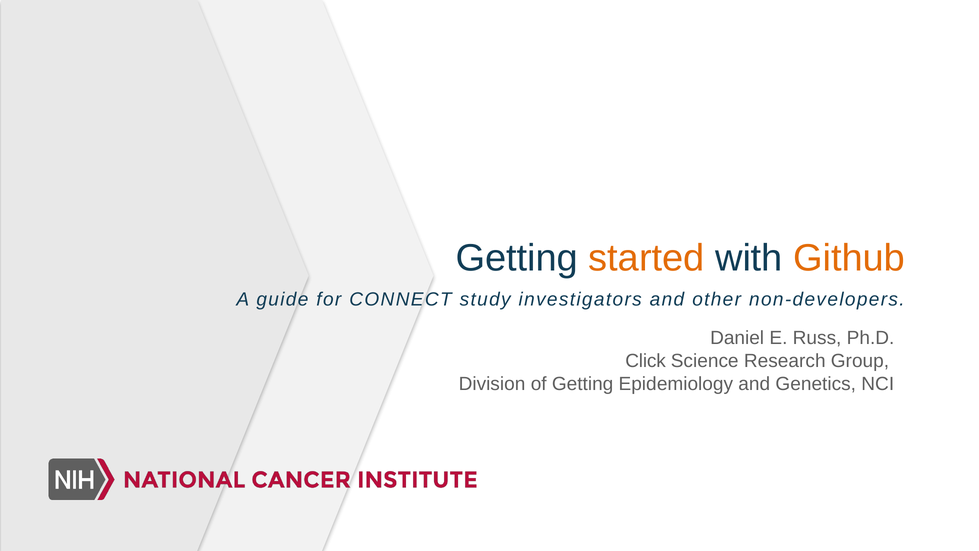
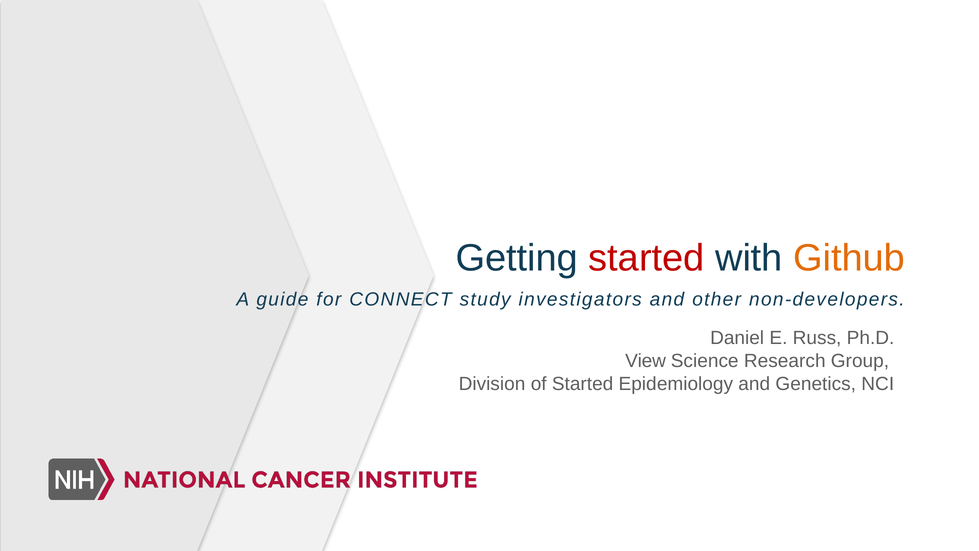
started colour: orange -> red (646, 258)
Click: Click -> View (646, 361)
of Getting: Getting -> Started (583, 384)
